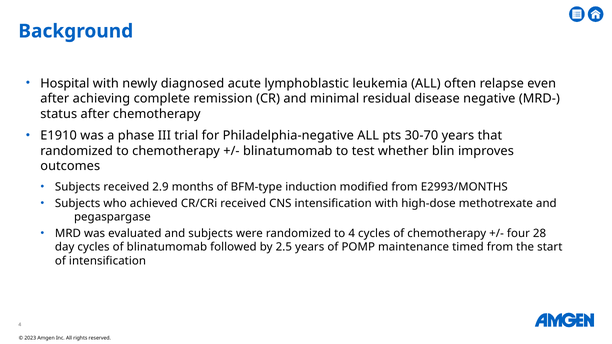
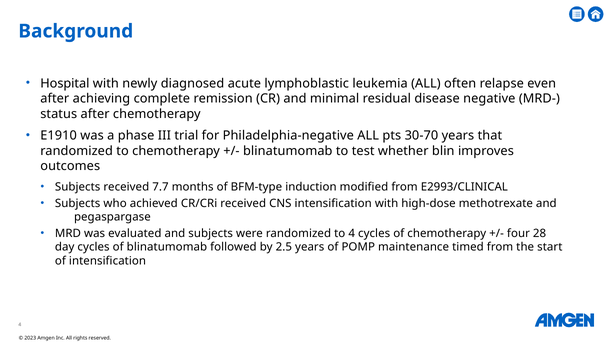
2.9: 2.9 -> 7.7 (160, 187)
E2993/MONTHS: E2993/MONTHS -> E2993/CLINICAL (464, 187)
